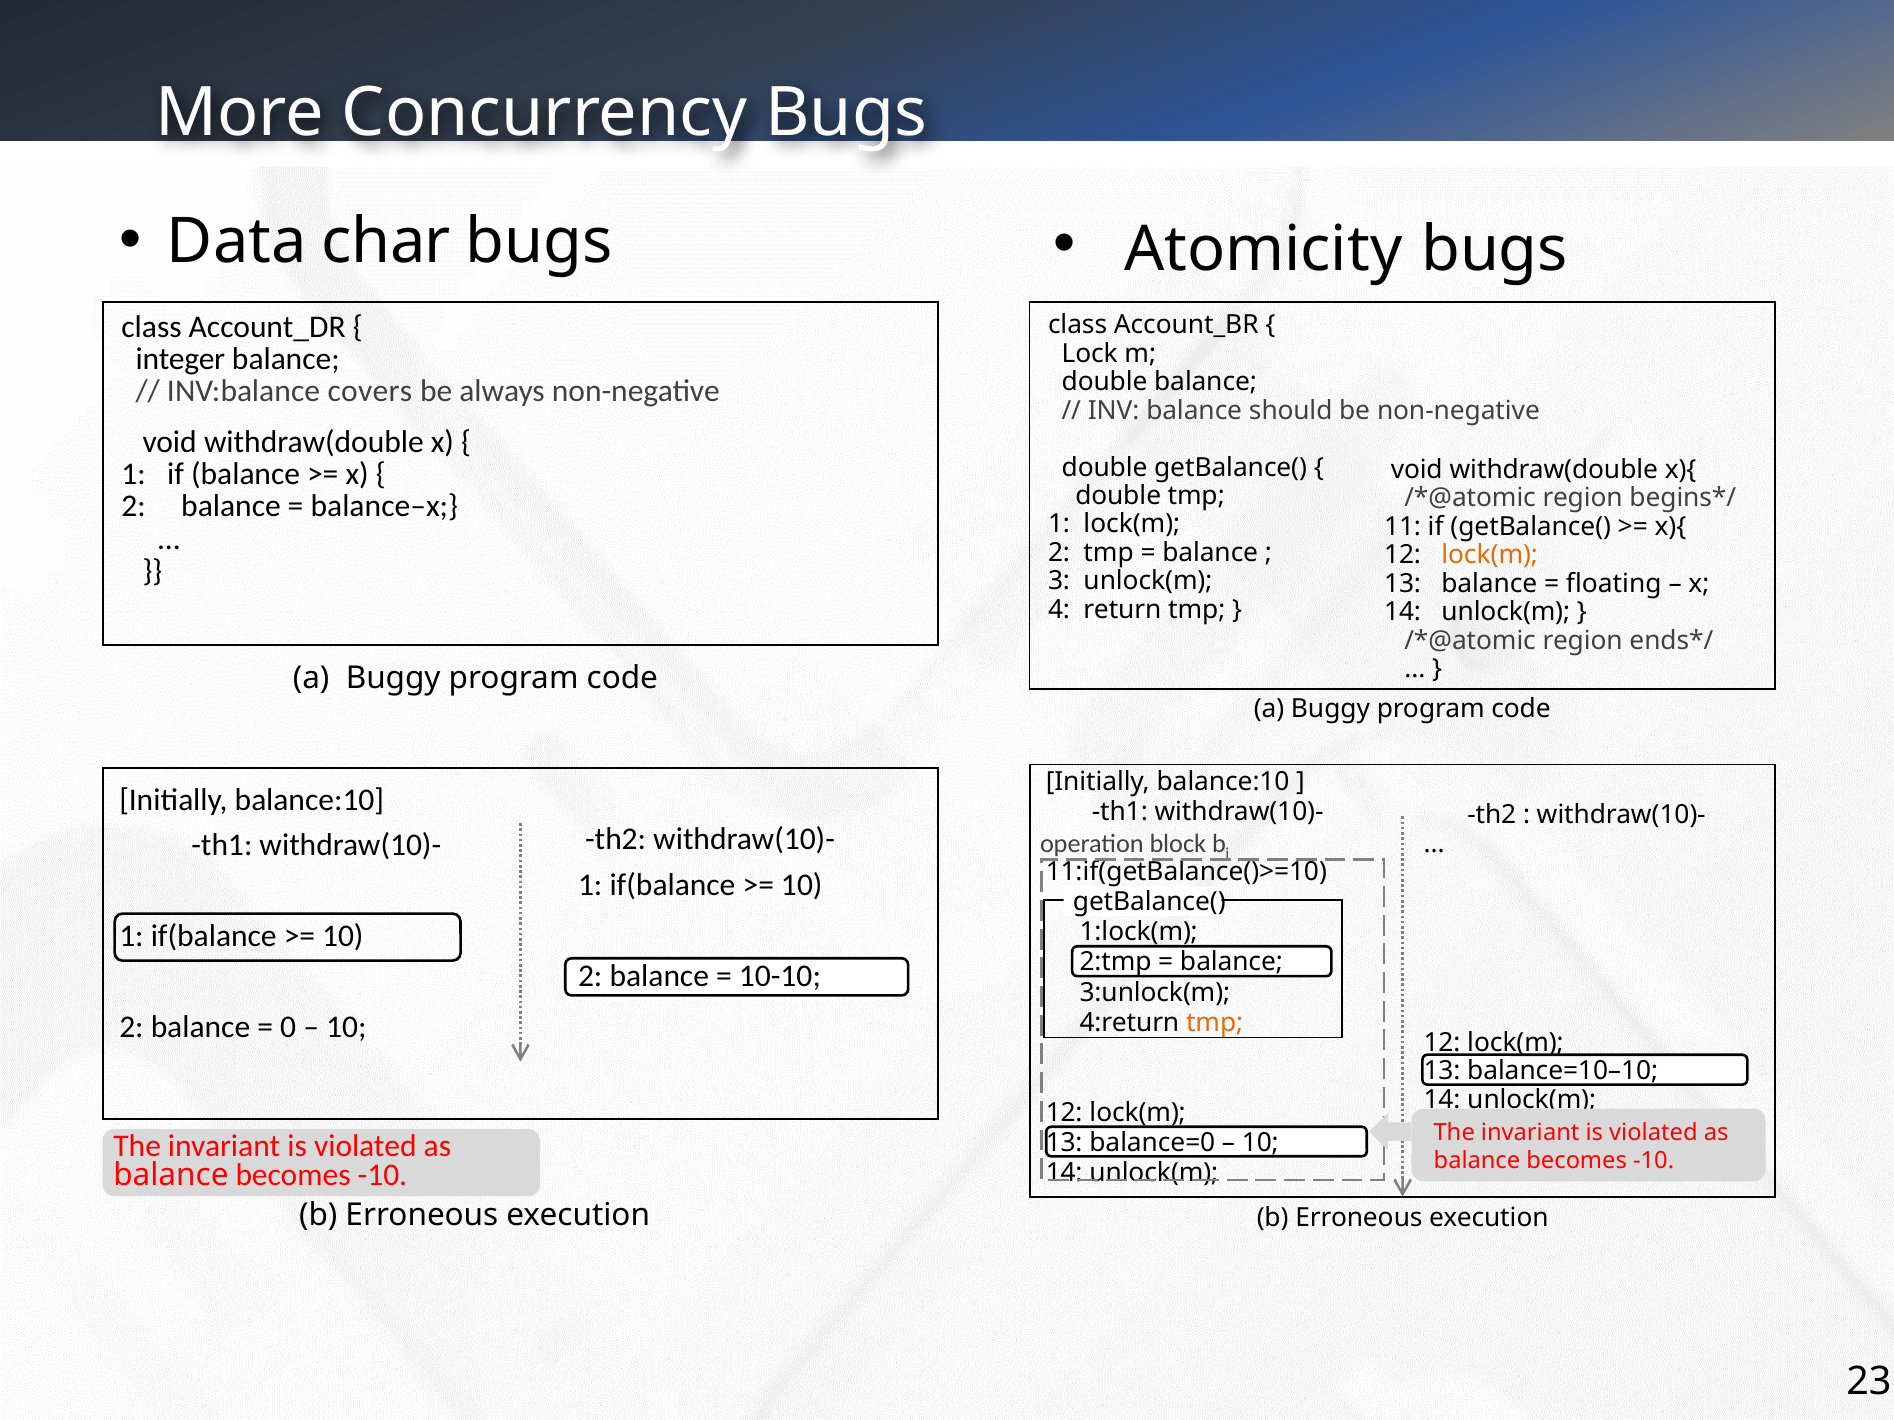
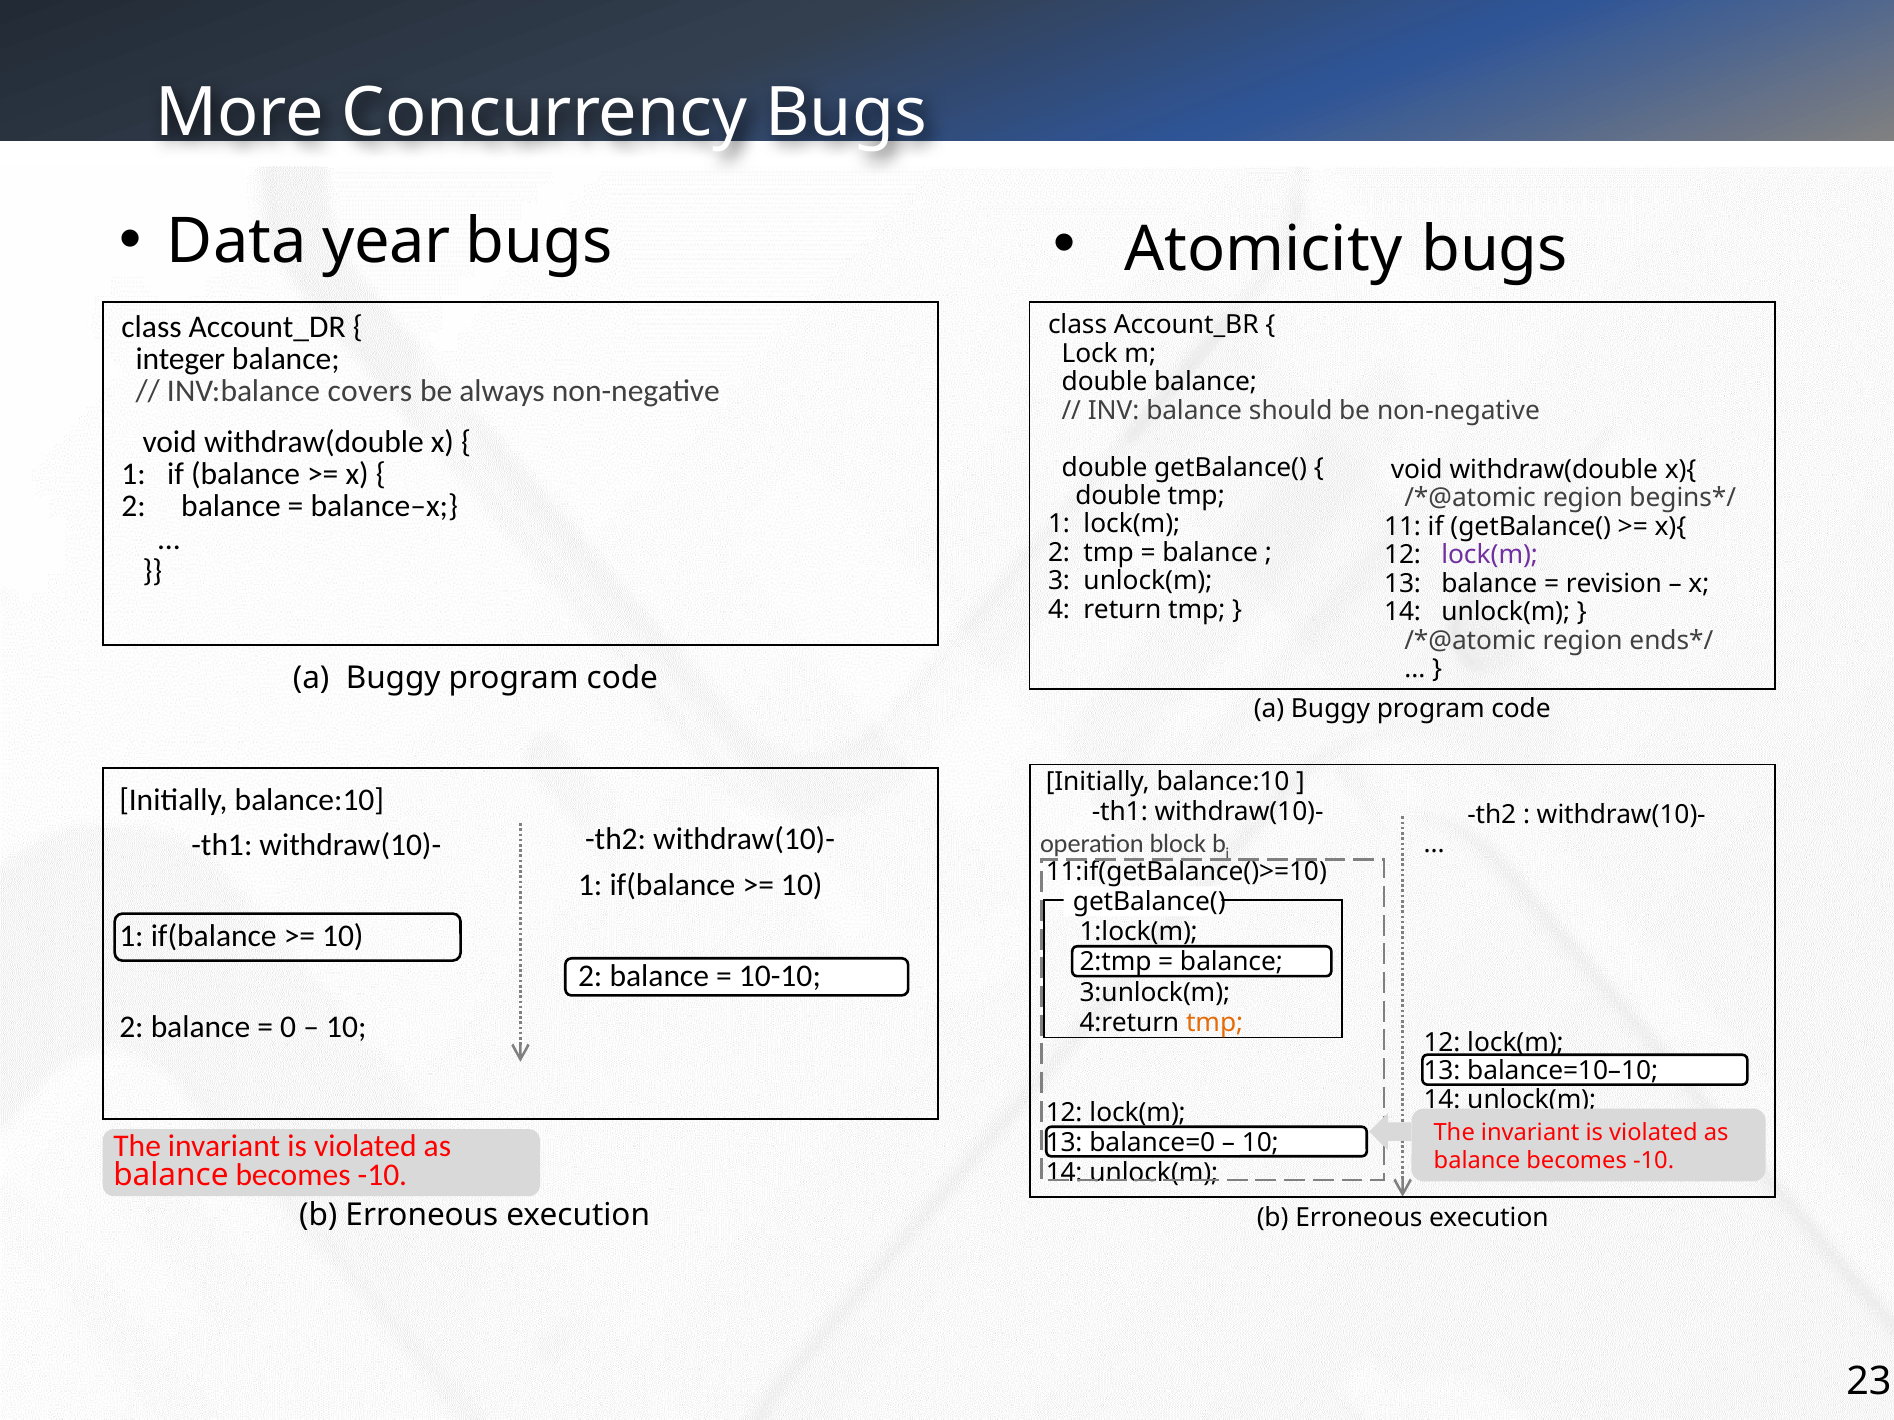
char: char -> year (386, 242)
lock(m colour: orange -> purple (1490, 555)
floating: floating -> revision (1614, 584)
